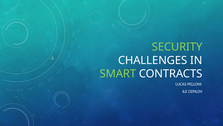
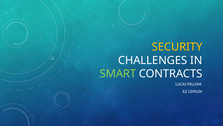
SECURITY colour: light green -> yellow (177, 47)
